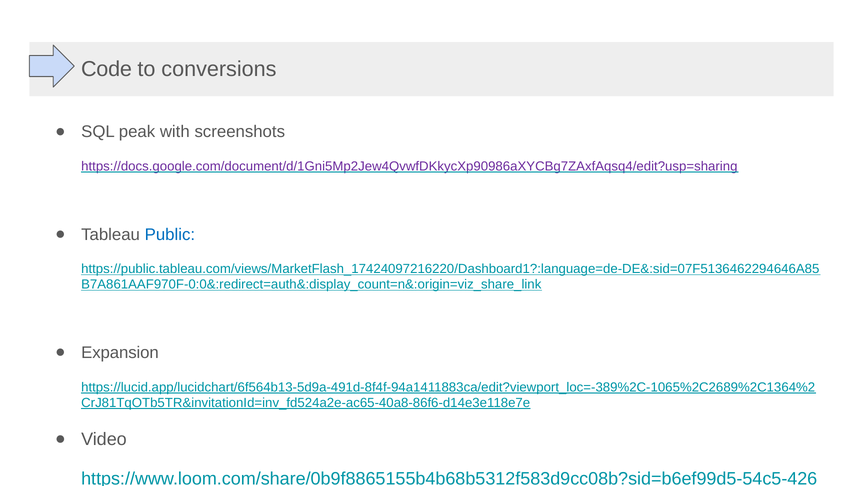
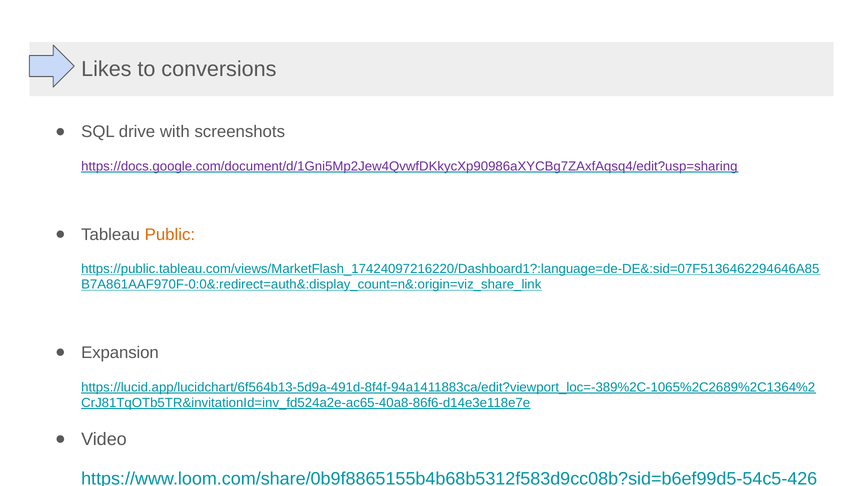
Code: Code -> Likes (106, 69)
peak: peak -> drive (137, 132)
Public colour: blue -> orange (170, 234)
